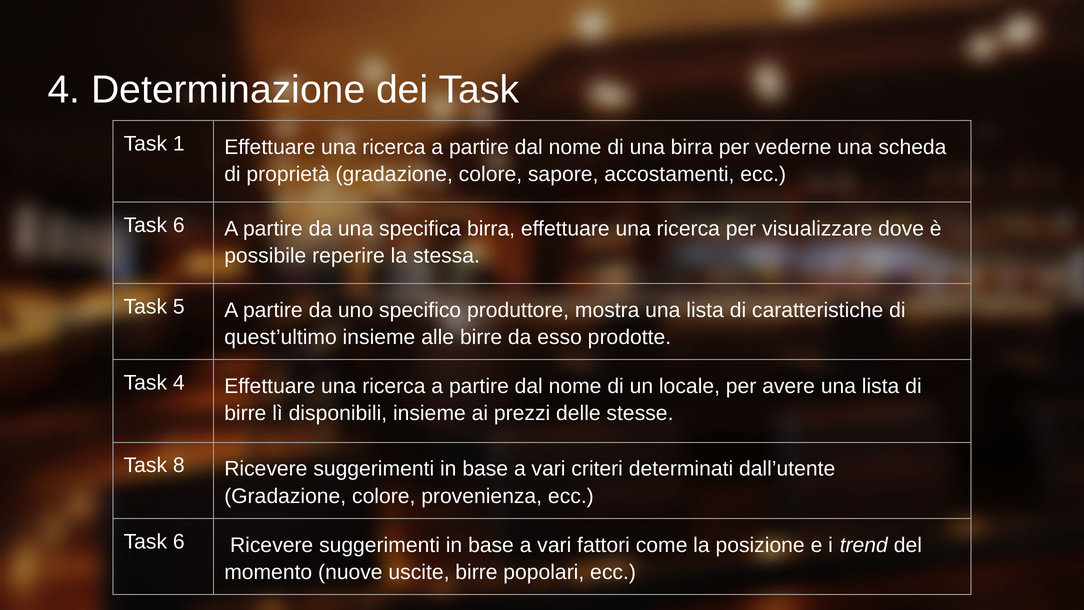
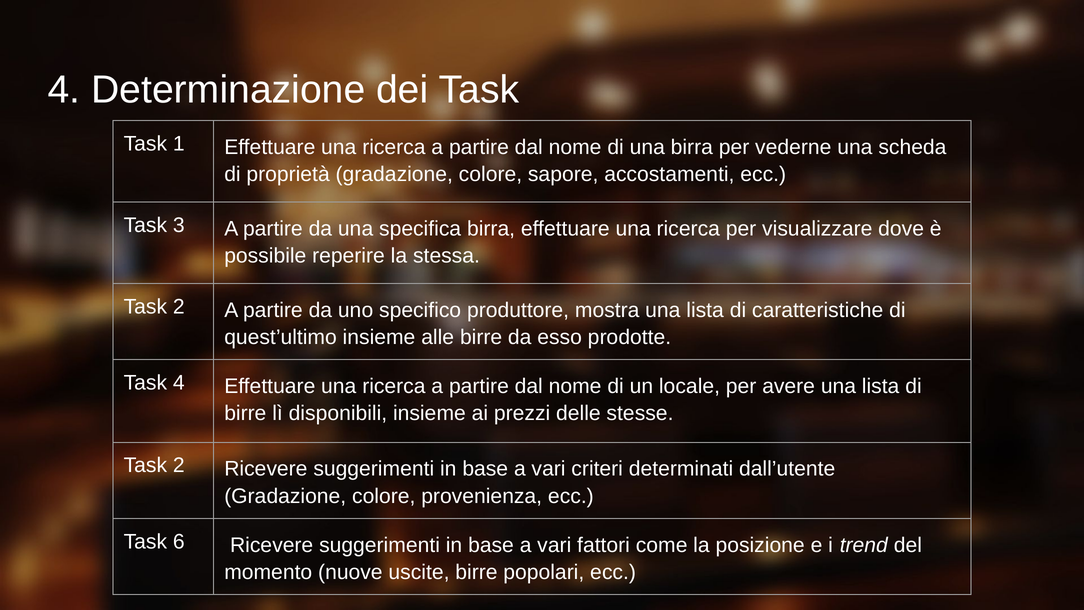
6: 6 -> 3 (179, 225)
5: 5 -> 2 (179, 307)
8: 8 -> 2 (179, 465)
